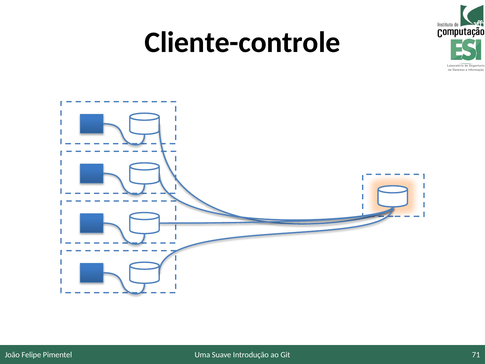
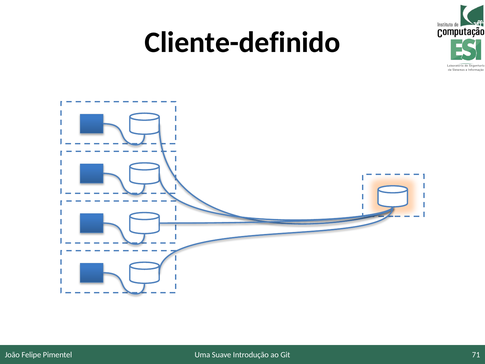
Cliente-controle: Cliente-controle -> Cliente-definido (242, 42)
